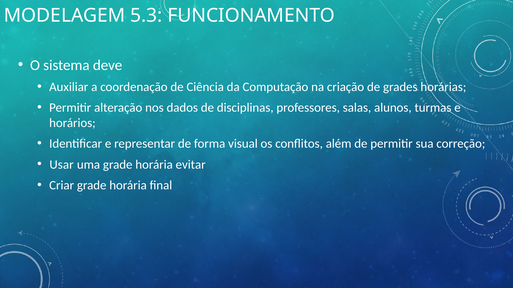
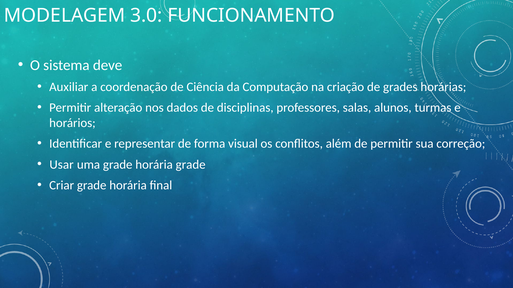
5.3: 5.3 -> 3.0 (146, 15)
horária evitar: evitar -> grade (191, 165)
